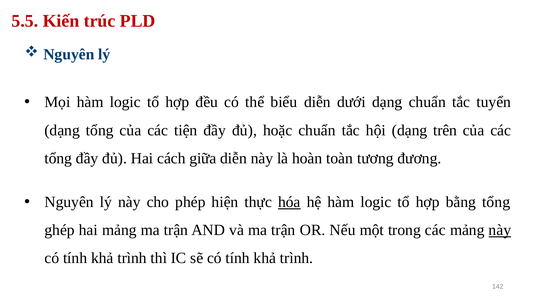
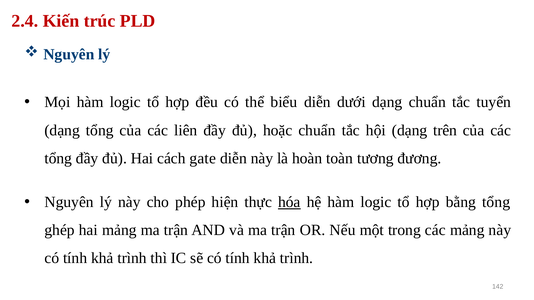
5.5: 5.5 -> 2.4 (25, 21)
tiện: tiện -> liên (186, 130)
giữa: giữa -> gate (203, 158)
này underline: present -> none (500, 230)
